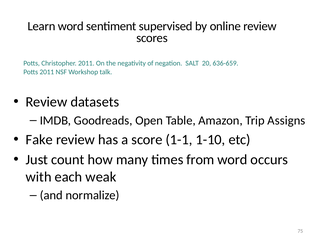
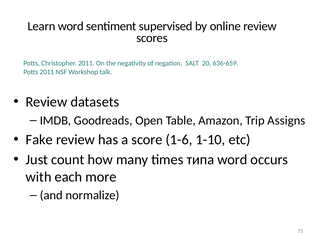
1-1: 1-1 -> 1-6 (179, 139)
from: from -> типа (200, 159)
weak: weak -> more (101, 176)
